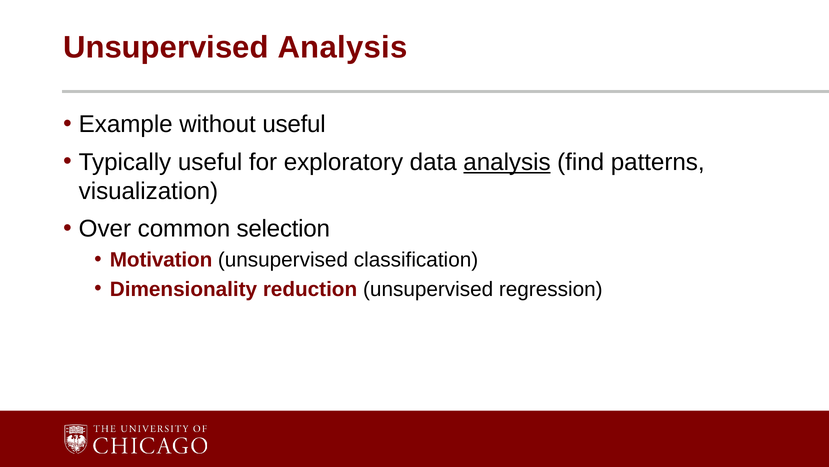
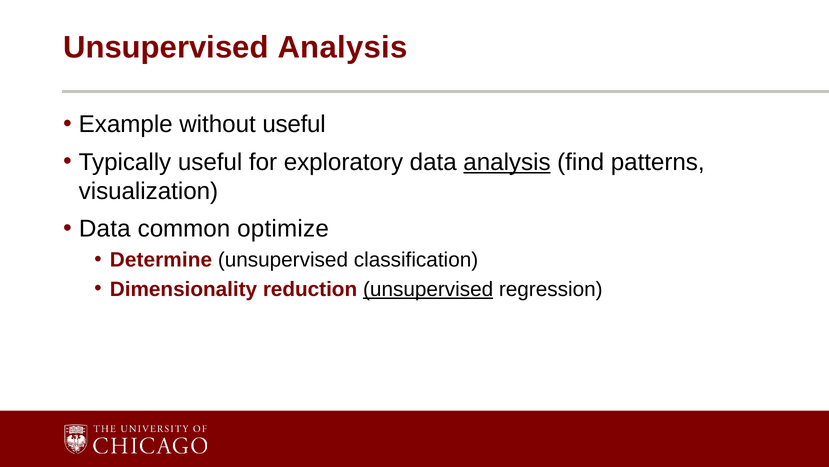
Over: Over -> Data (105, 229)
selection: selection -> optimize (283, 229)
Motivation: Motivation -> Determine (161, 260)
unsupervised underline: none -> present (428, 289)
